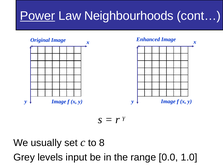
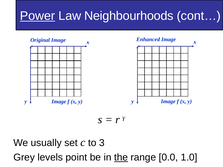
8: 8 -> 3 (102, 143)
input: input -> point (76, 158)
the underline: none -> present (121, 158)
